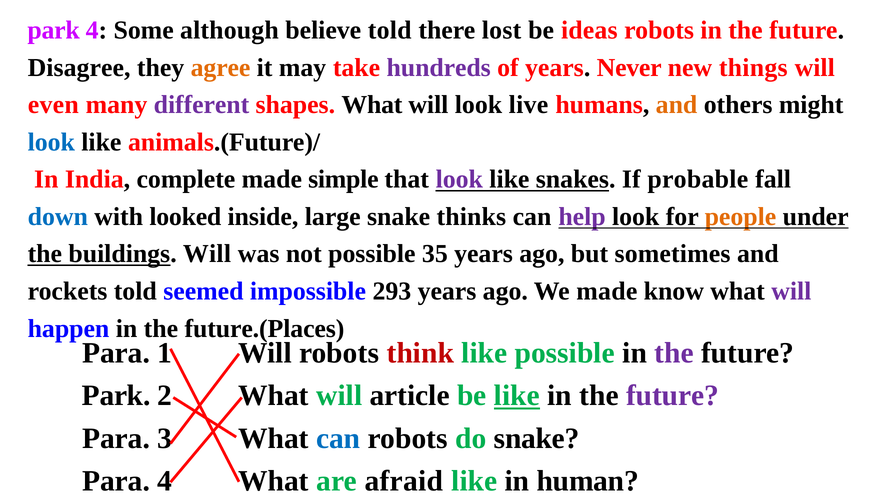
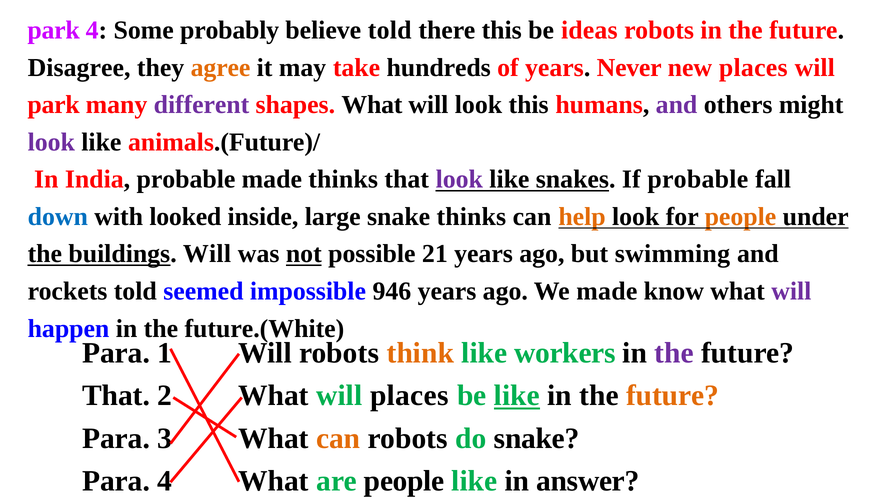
although: although -> probably (230, 30)
there lost: lost -> this (502, 30)
hundreds colour: purple -> black (439, 67)
new things: things -> places (753, 67)
even: even -> park (54, 105)
look live: live -> this (529, 105)
and colour: orange -> purple (677, 105)
look colour: blue -> purple (51, 142)
India complete: complete -> probable (186, 179)
made simple: simple -> thinks (343, 179)
help colour: purple -> orange (582, 216)
not underline: none -> present (304, 254)
35: 35 -> 21 (435, 254)
sometimes: sometimes -> swimming (672, 254)
293: 293 -> 946 (392, 291)
future.(Places: future.(Places -> future.(White (264, 328)
think colour: red -> orange (420, 353)
like possible: possible -> workers (565, 353)
Park: Park -> That (116, 395)
will article: article -> places (409, 395)
future colour: purple -> orange (673, 395)
can colour: blue -> orange (338, 438)
are afraid: afraid -> people (404, 480)
human: human -> answer (588, 480)
